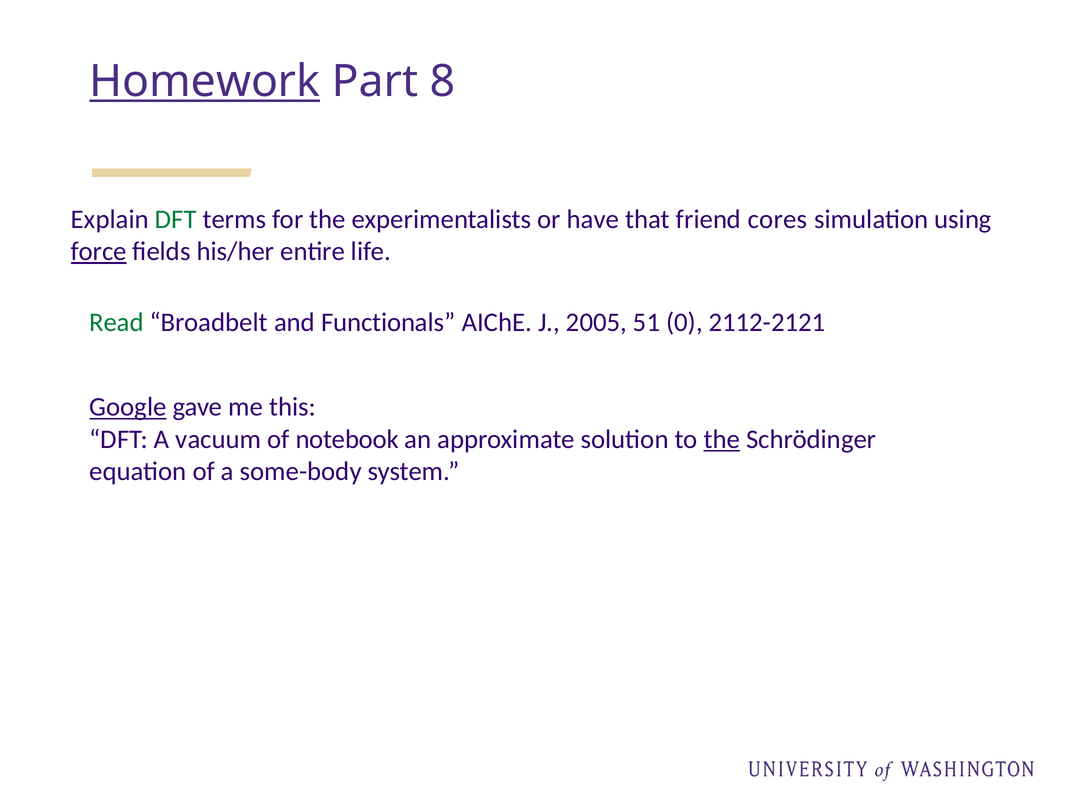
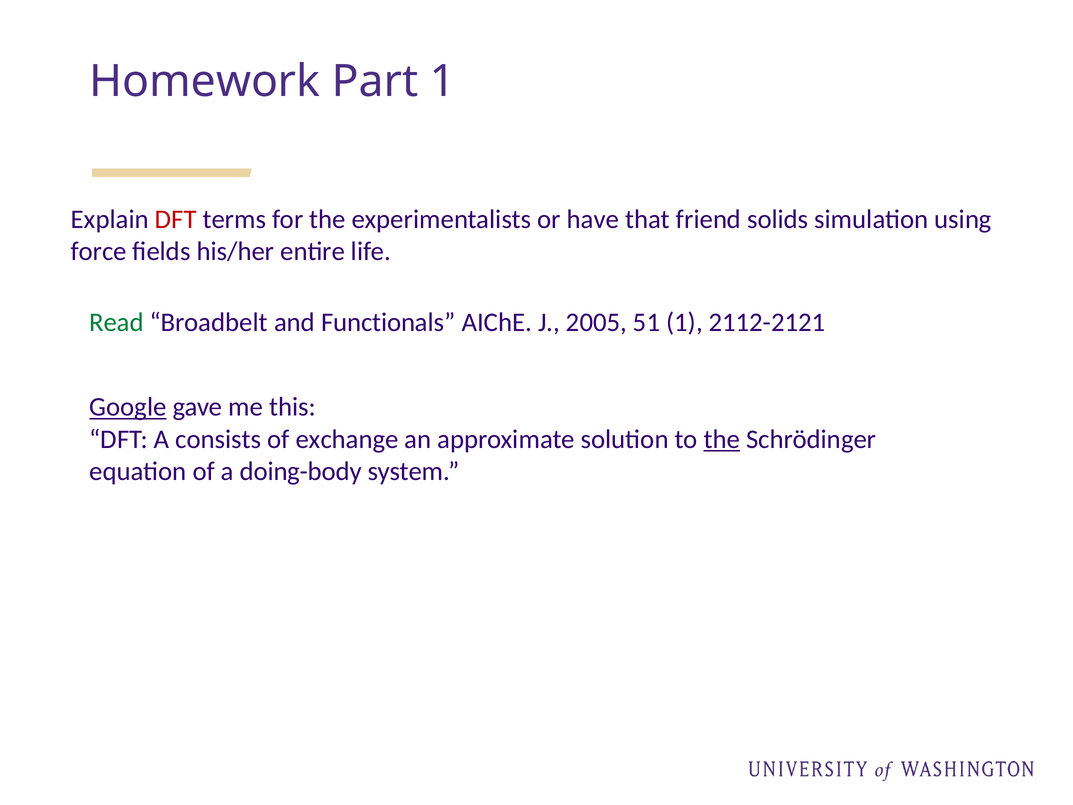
Homework underline: present -> none (205, 81)
Part 8: 8 -> 1 (443, 81)
DFT colour: green -> red (176, 219)
cores: cores -> solids (778, 219)
force underline: present -> none (99, 251)
51 0: 0 -> 1 (684, 322)
vacuum: vacuum -> consists (218, 439)
notebook: notebook -> exchange (347, 439)
some-body: some-body -> doing-body (301, 471)
